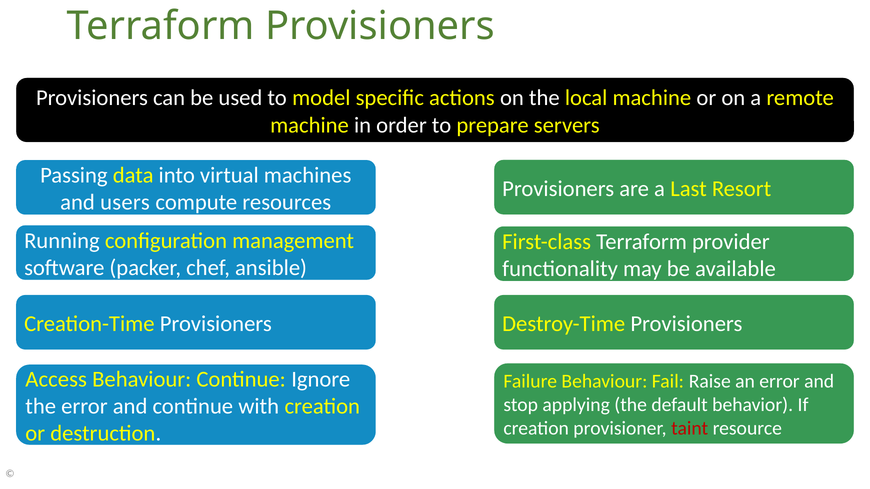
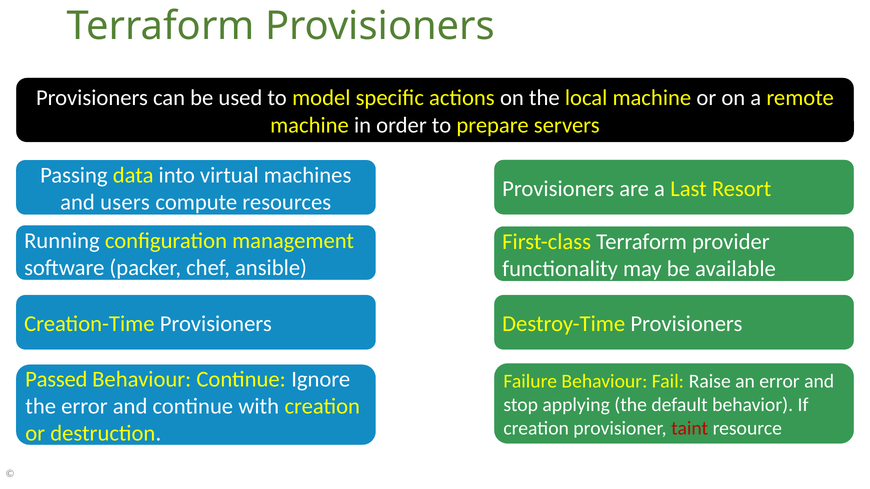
Access: Access -> Passed (56, 379)
